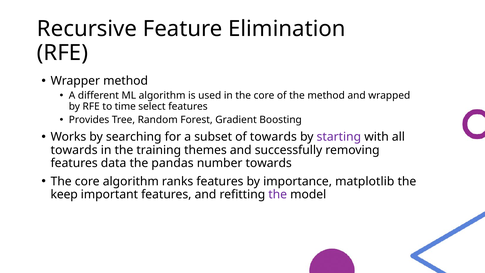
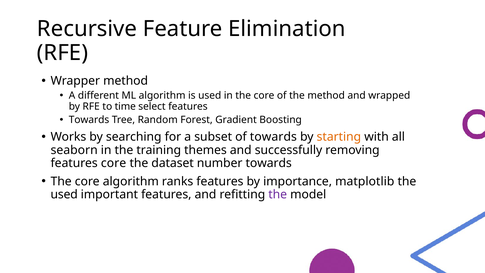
Provides: Provides -> Towards (89, 120)
starting colour: purple -> orange (339, 137)
towards: towards -> seaborn (74, 150)
features data: data -> core (114, 163)
pandas: pandas -> dataset (173, 163)
keep: keep -> used (64, 194)
